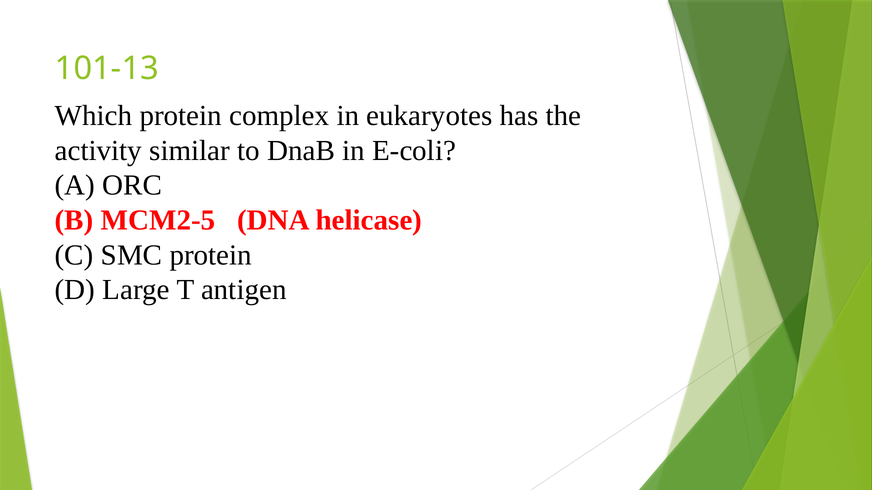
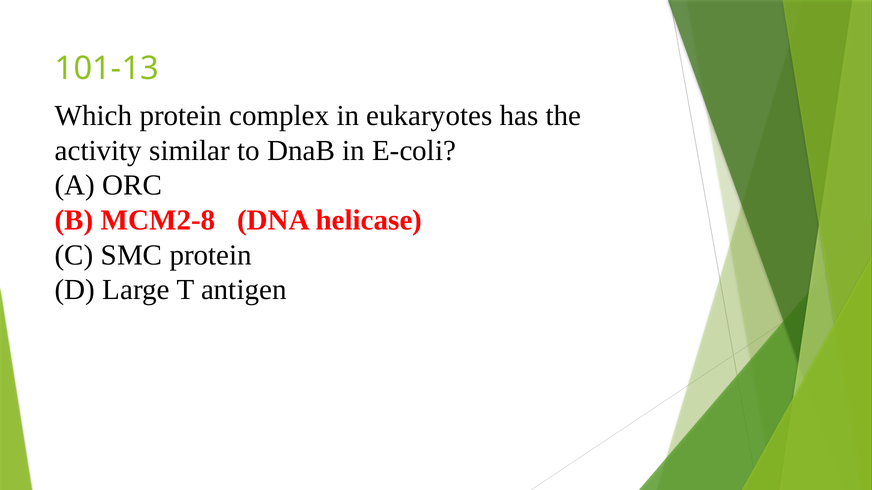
MCM2-5: MCM2-5 -> MCM2-8 (158, 220)
